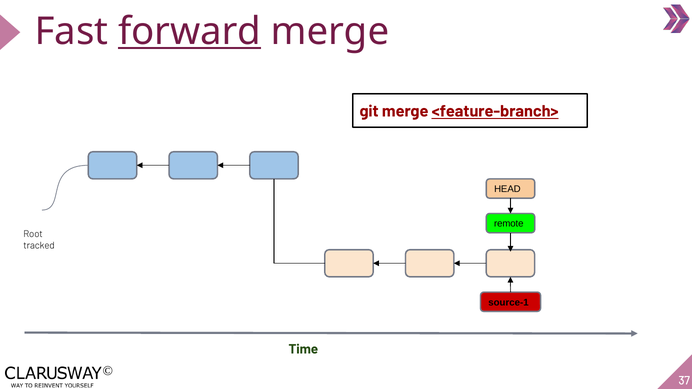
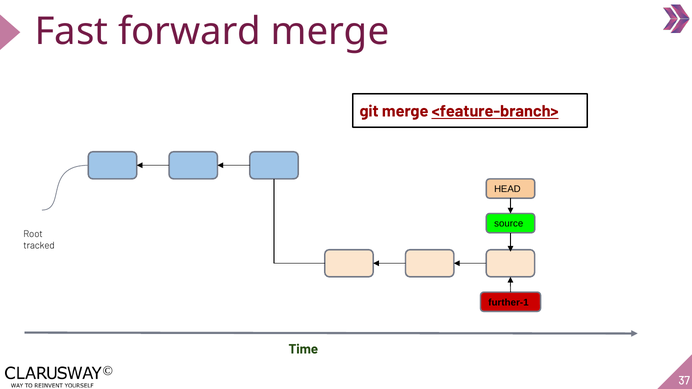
forward underline: present -> none (190, 31)
remote: remote -> source (509, 224)
source-1: source-1 -> further-1 (508, 303)
